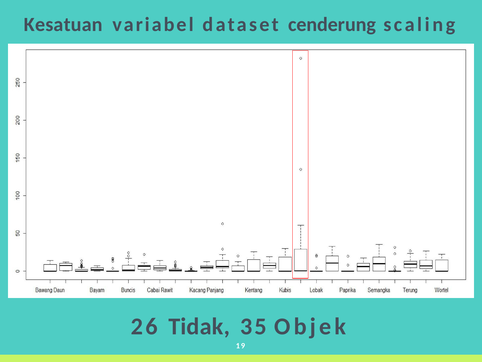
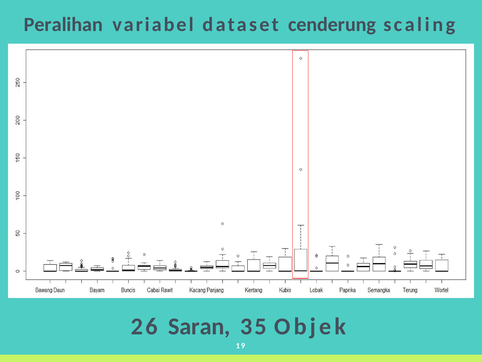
Kesatuan: Kesatuan -> Peralihan (63, 25)
Tidak: Tidak -> Saran (199, 326)
